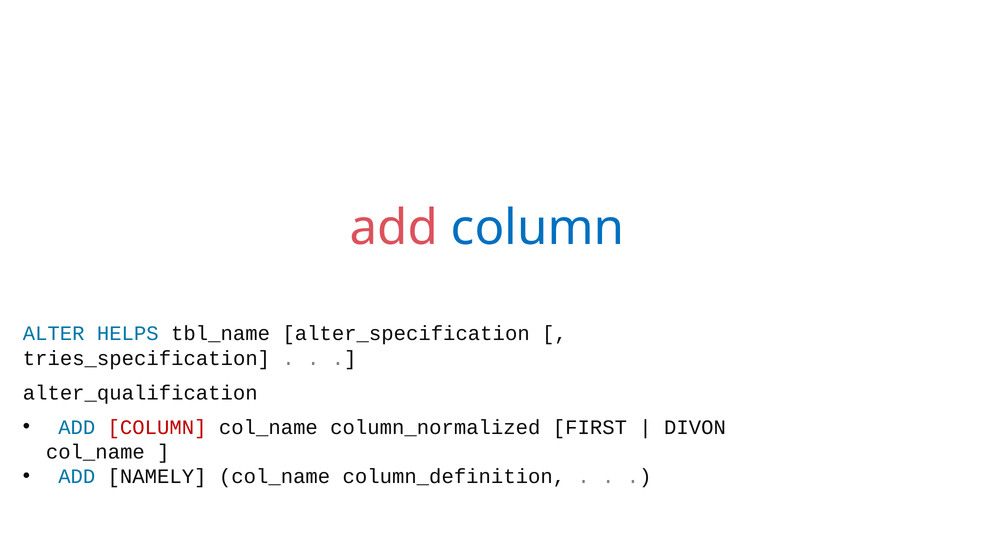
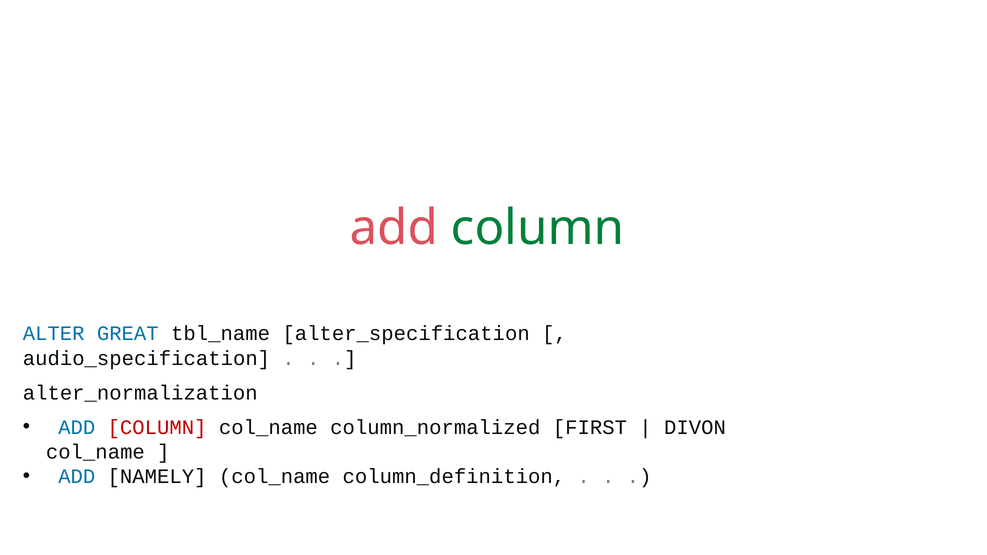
column colour: blue -> green (538, 228)
HELPS: HELPS -> GREAT (128, 334)
tries_specification: tries_specification -> audio_specification (146, 358)
alter_qualification: alter_qualification -> alter_normalization (140, 393)
